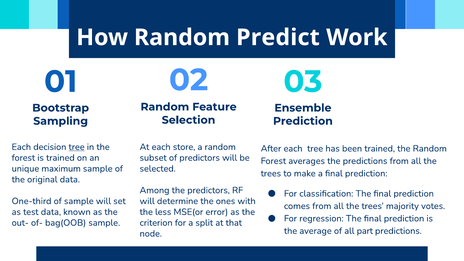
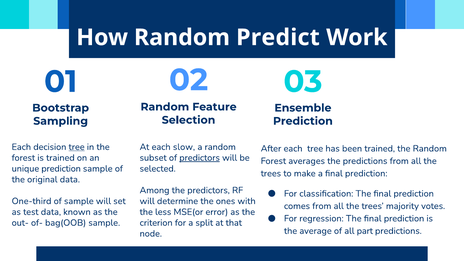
store: store -> slow (184, 147)
predictors underline: none -> present (200, 158)
unique maximum: maximum -> prediction (61, 169)
